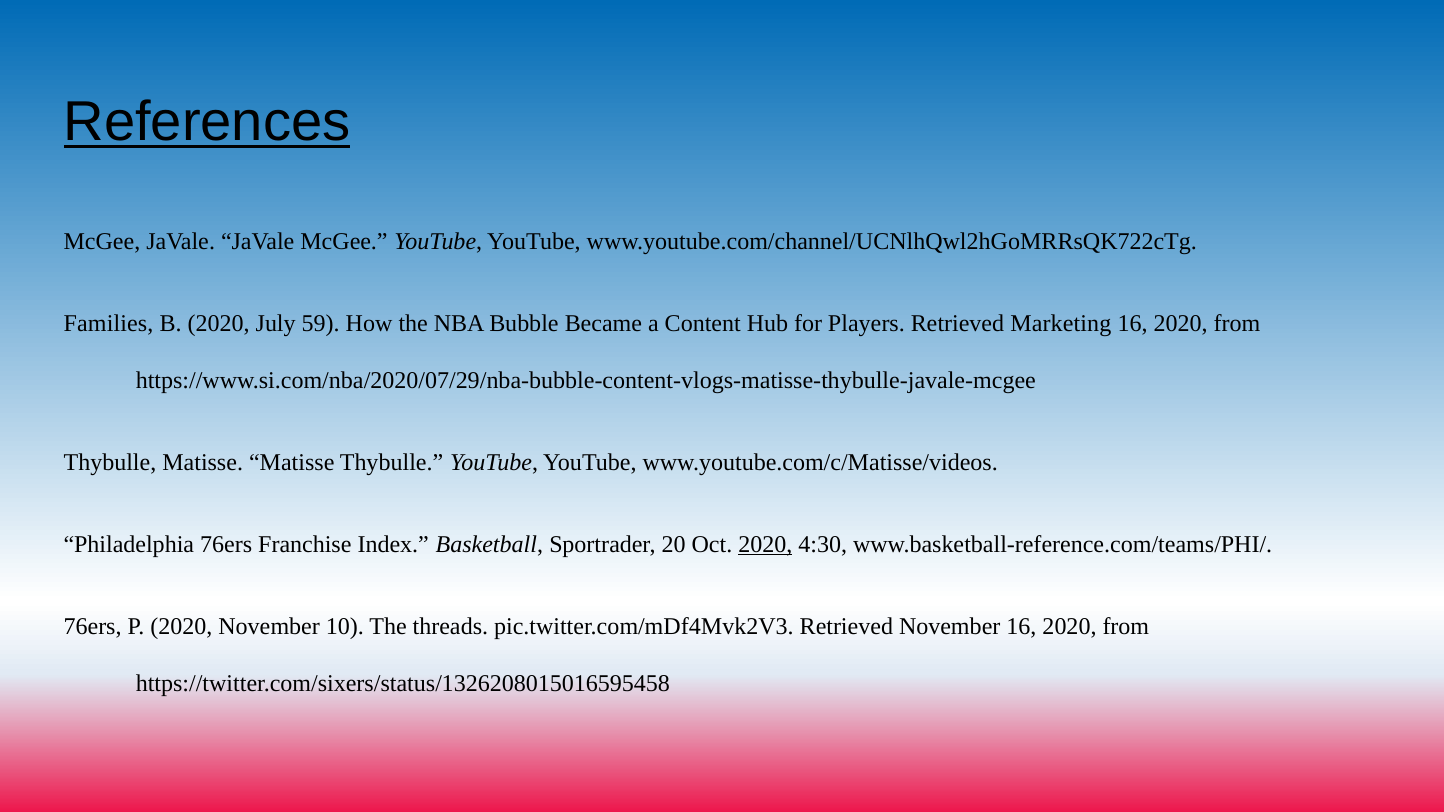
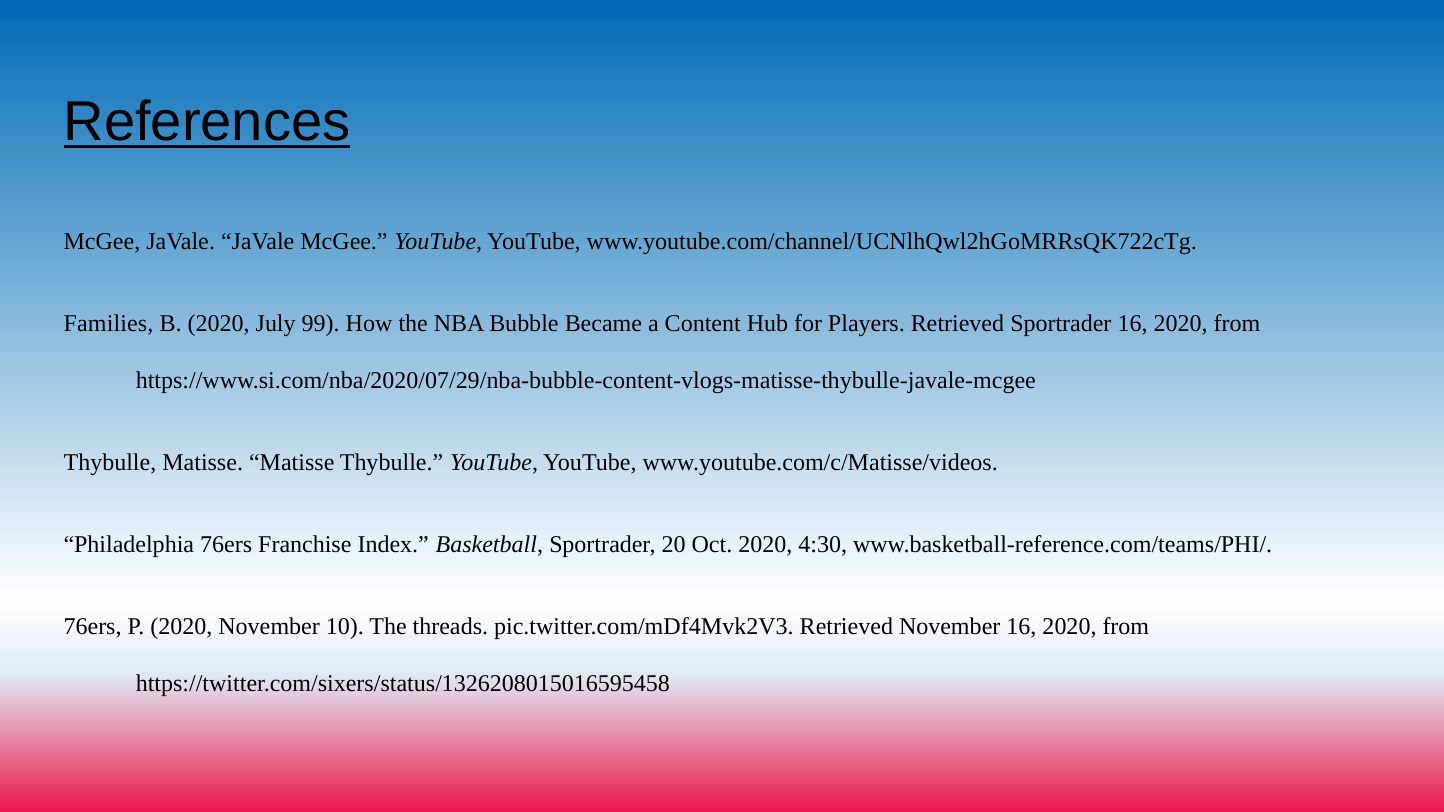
59: 59 -> 99 (321, 323)
Retrieved Marketing: Marketing -> Sportrader (1061, 323)
2020 underline: present -> none (765, 545)
